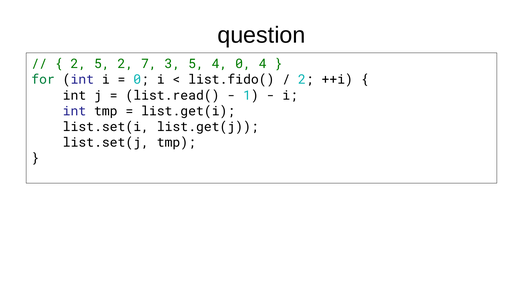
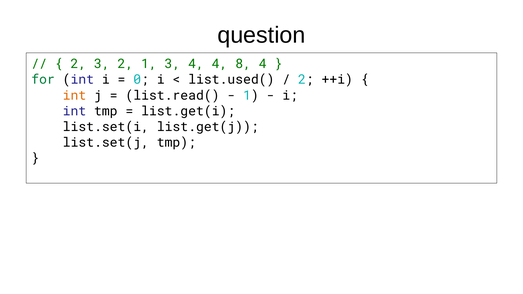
2 5: 5 -> 3 (102, 64)
2 7: 7 -> 1 (149, 64)
3 5: 5 -> 4 (196, 64)
4 0: 0 -> 8 (243, 64)
list.fido(: list.fido( -> list.used( (231, 80)
int colour: black -> orange (74, 95)
